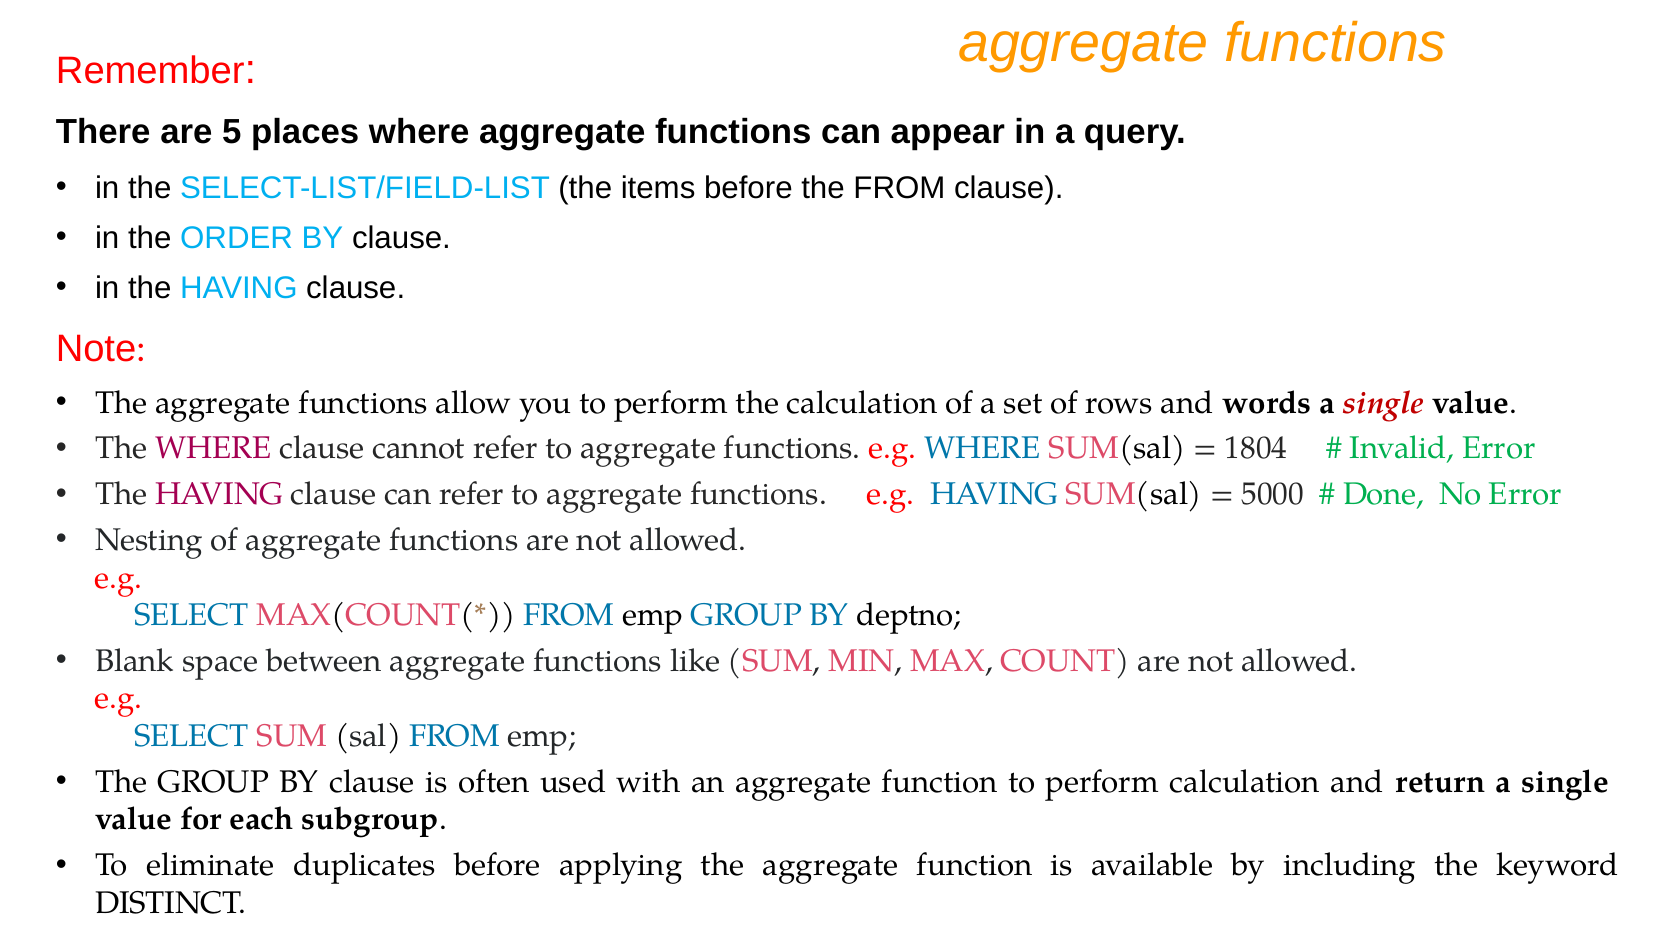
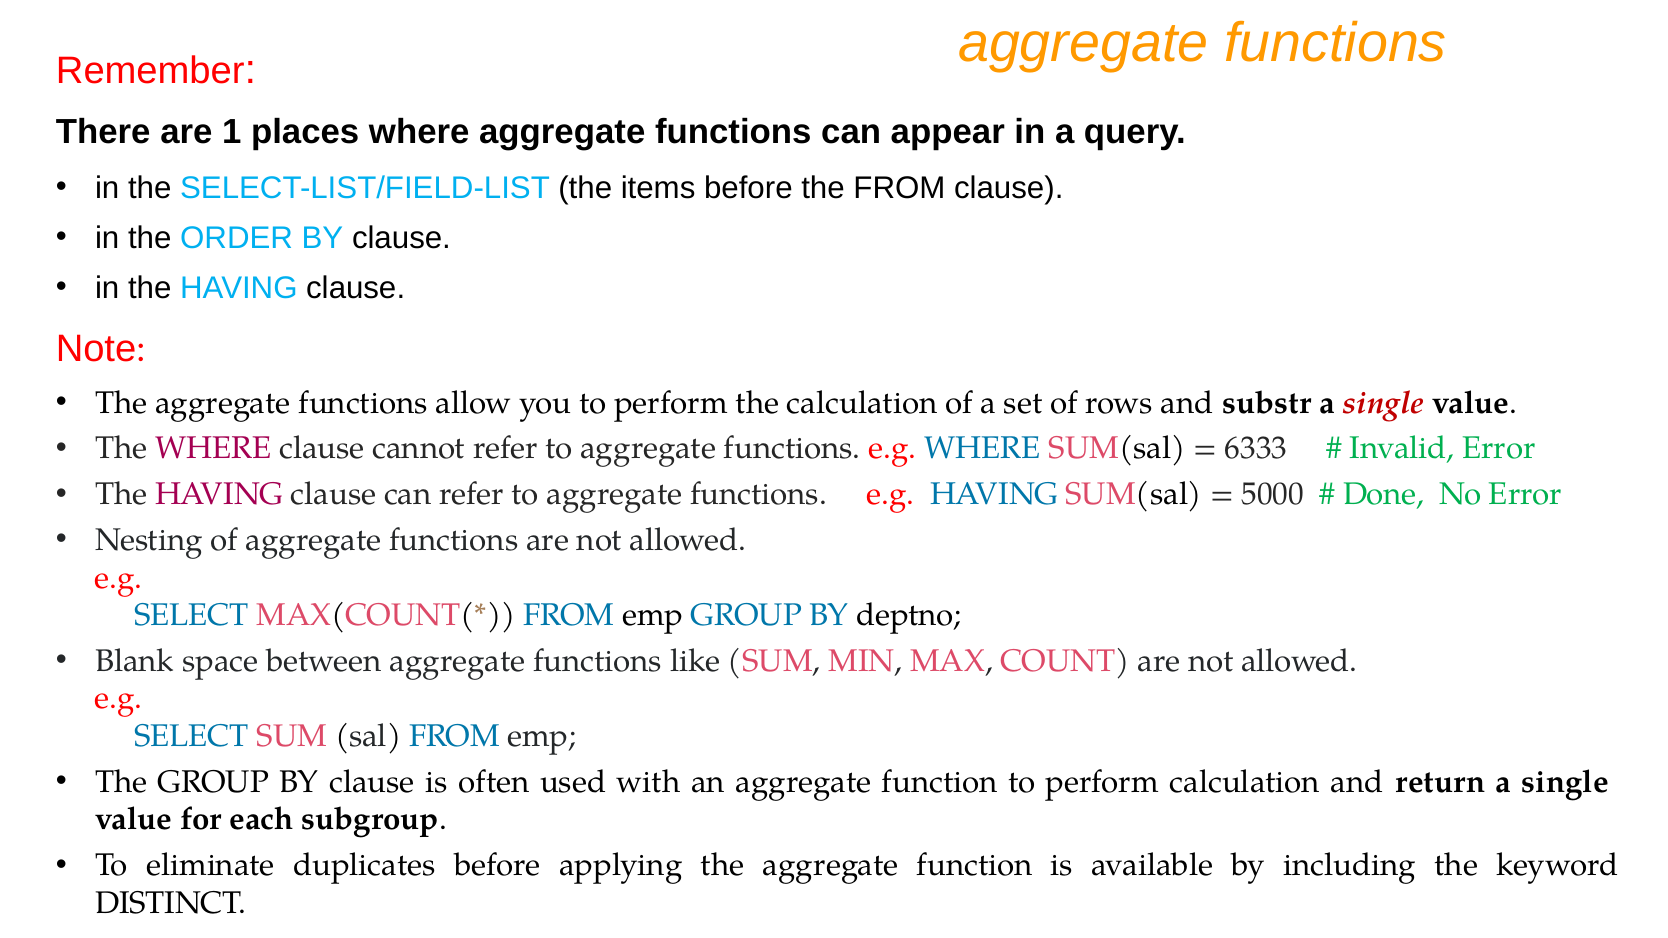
5: 5 -> 1 (232, 132)
words: words -> substr (1267, 403)
1804: 1804 -> 6333 (1256, 449)
